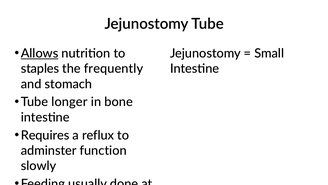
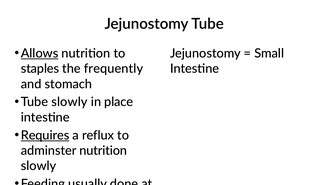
Tube longer: longer -> slowly (69, 102)
bone: bone -> place (119, 102)
Requires underline: none -> present (45, 135)
adminster function: function -> nutrition (103, 150)
